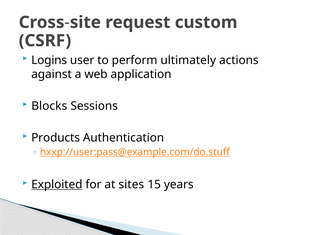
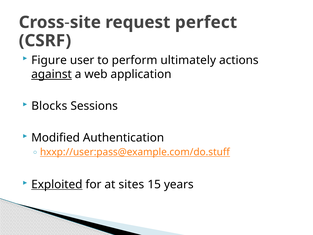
custom: custom -> perfect (206, 22)
Logins: Logins -> Figure (49, 60)
against underline: none -> present (52, 74)
Products: Products -> Modified (56, 138)
